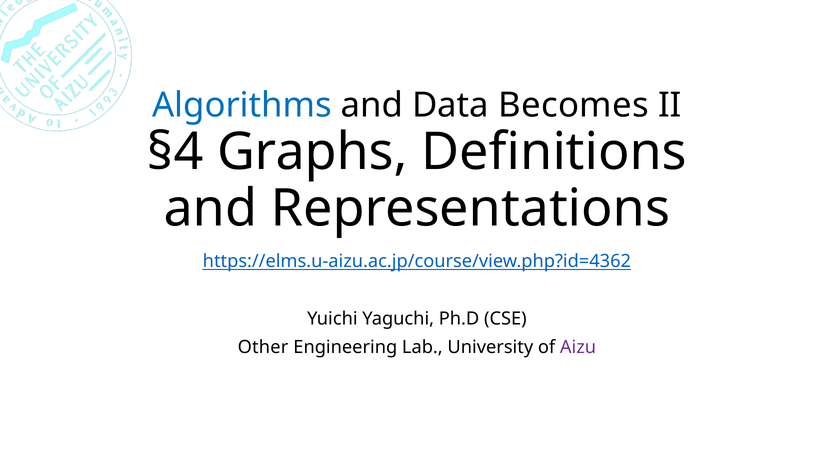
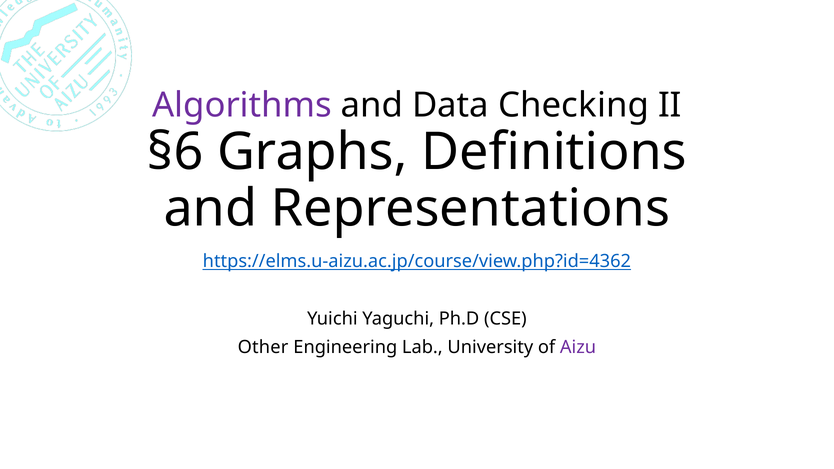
Algorithms colour: blue -> purple (242, 105)
Becomes: Becomes -> Checking (574, 105)
§4: §4 -> §6 (175, 152)
